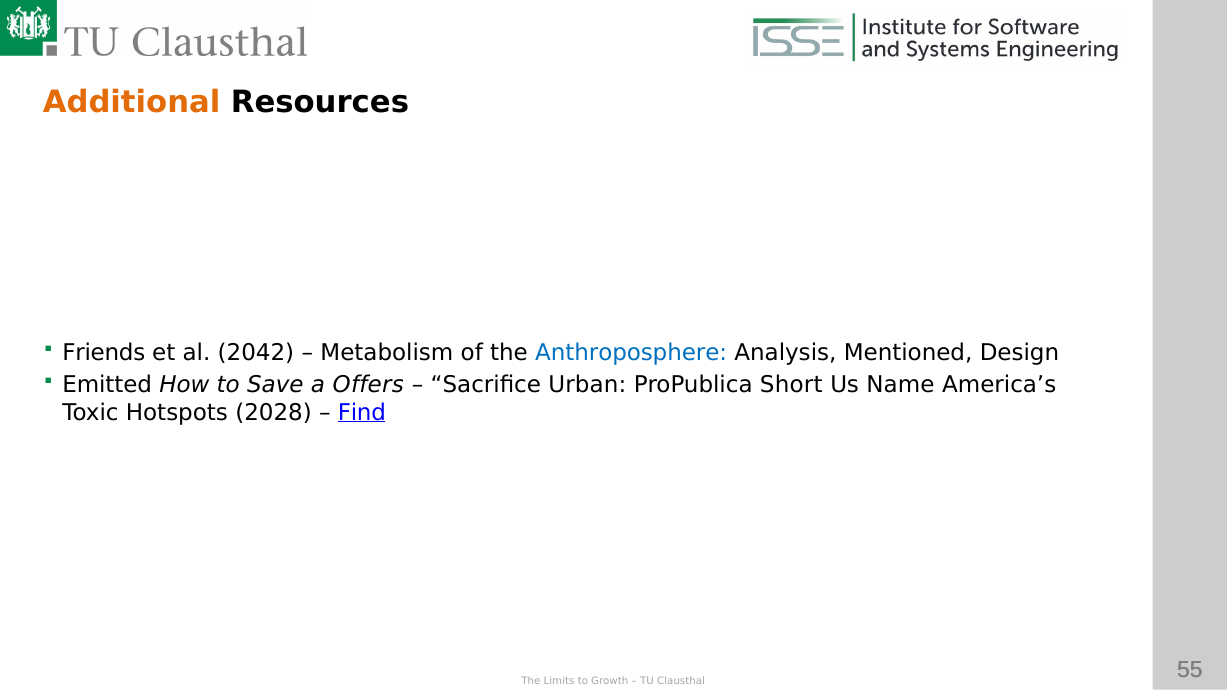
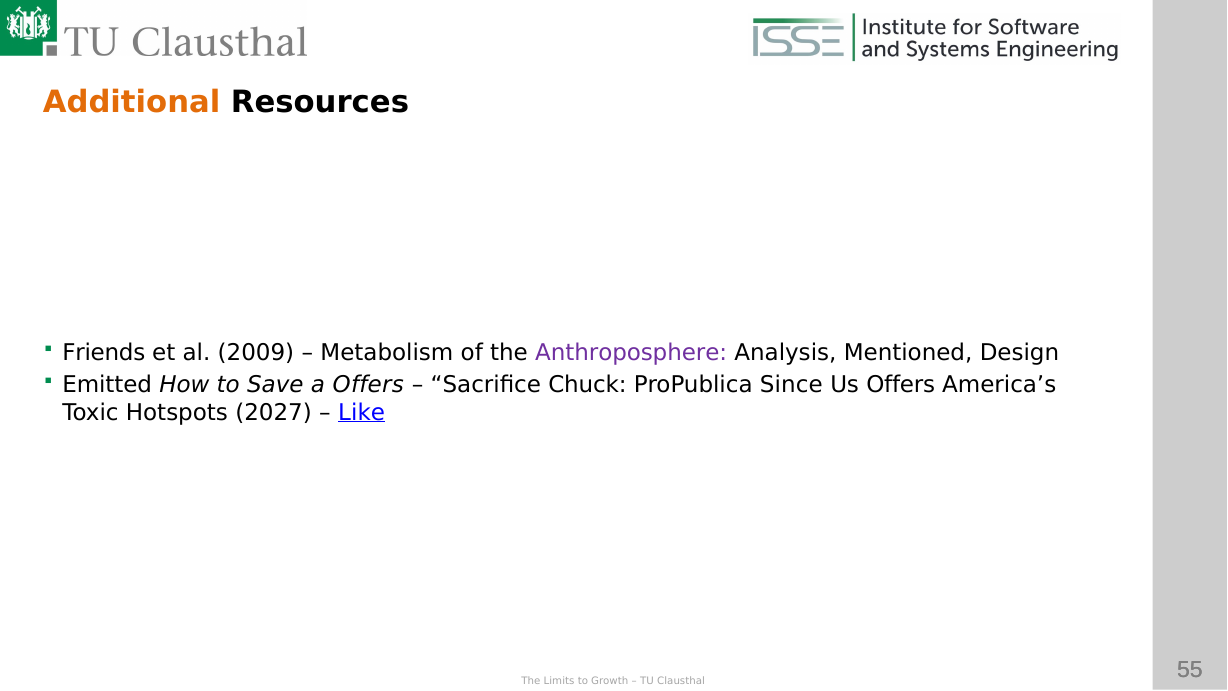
2042: 2042 -> 2009 (256, 353)
Anthroposphere colour: blue -> purple (631, 353)
Urban: Urban -> Chuck (587, 385)
Short: Short -> Since (791, 385)
Us Name: Name -> Offers (901, 385)
2028: 2028 -> 2027 (274, 412)
Find: Find -> Like (362, 412)
